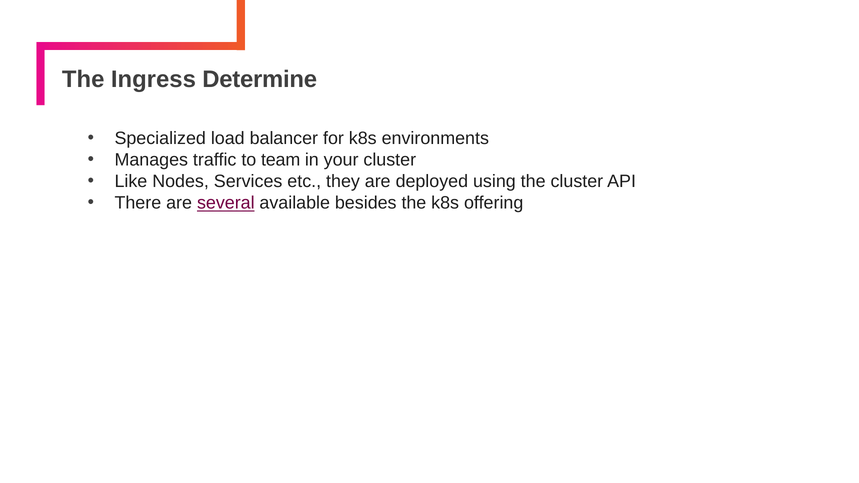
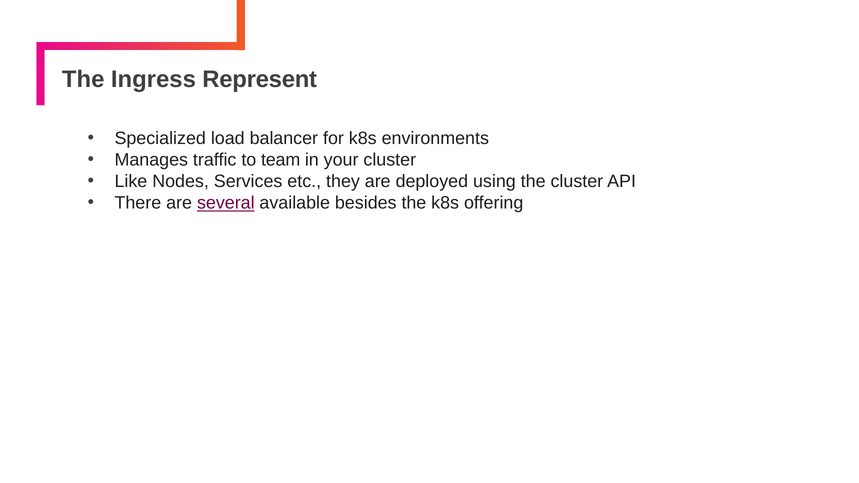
Determine: Determine -> Represent (260, 79)
